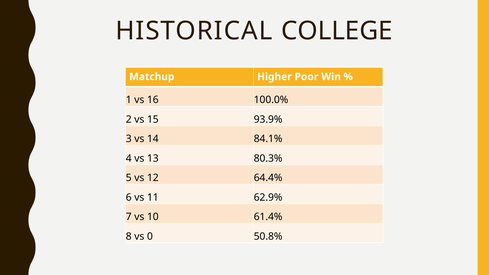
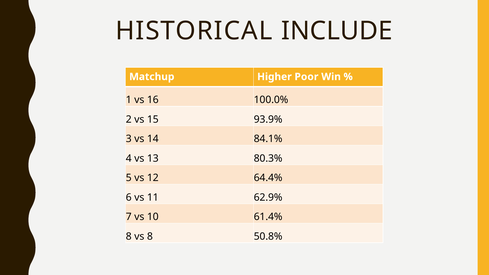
COLLEGE: COLLEGE -> INCLUDE (337, 31)
vs 0: 0 -> 8 (150, 236)
